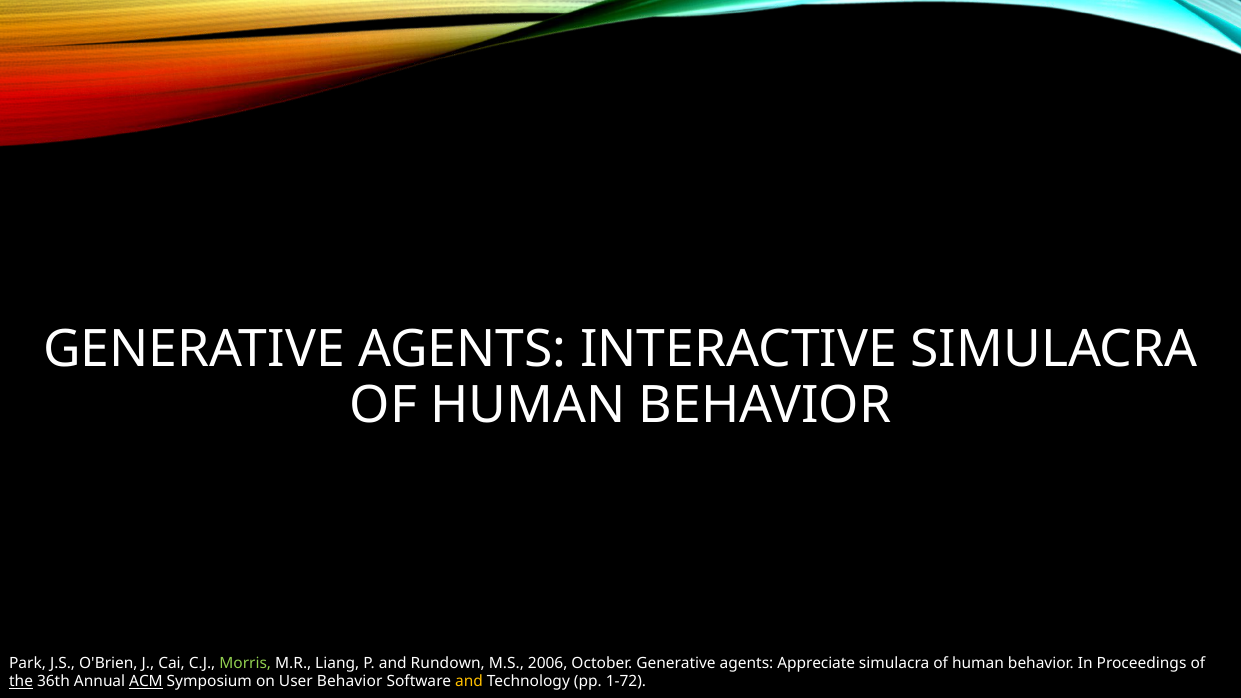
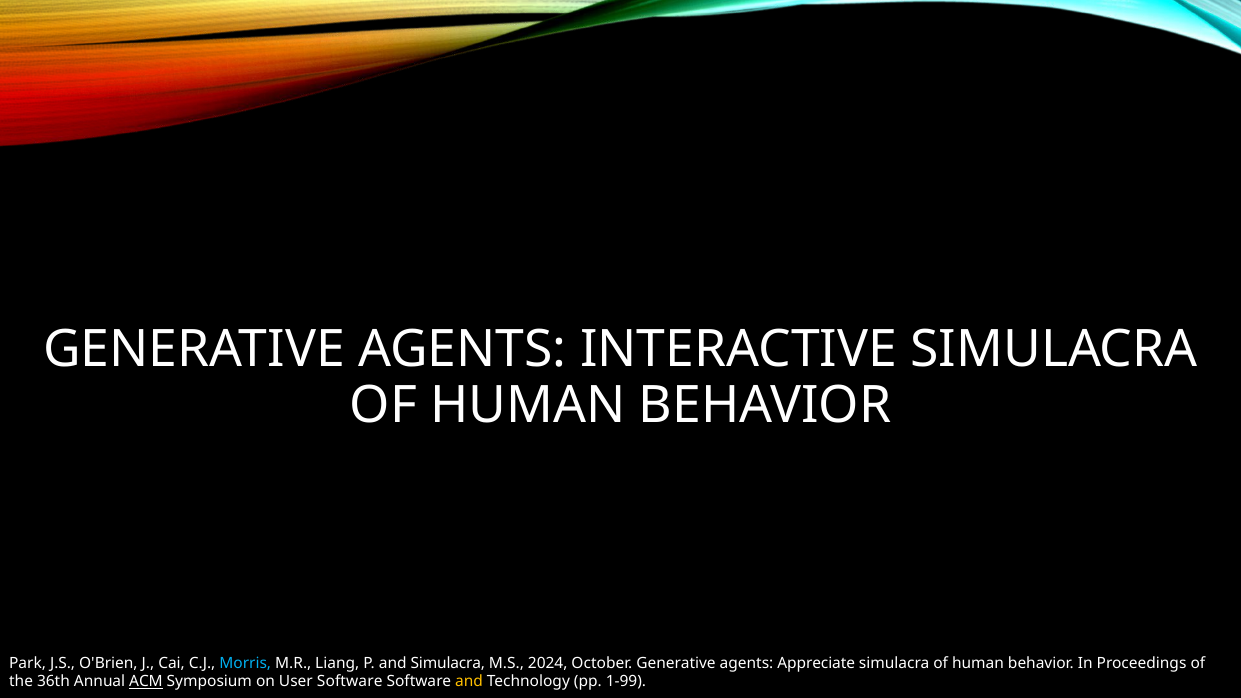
Morris colour: light green -> light blue (245, 663)
and Rundown: Rundown -> Simulacra (448, 663)
2006: 2006 -> 2024 (548, 663)
the underline: present -> none (21, 682)
User Behavior: Behavior -> Software (350, 682)
1-72: 1-72 -> 1-99 (626, 682)
